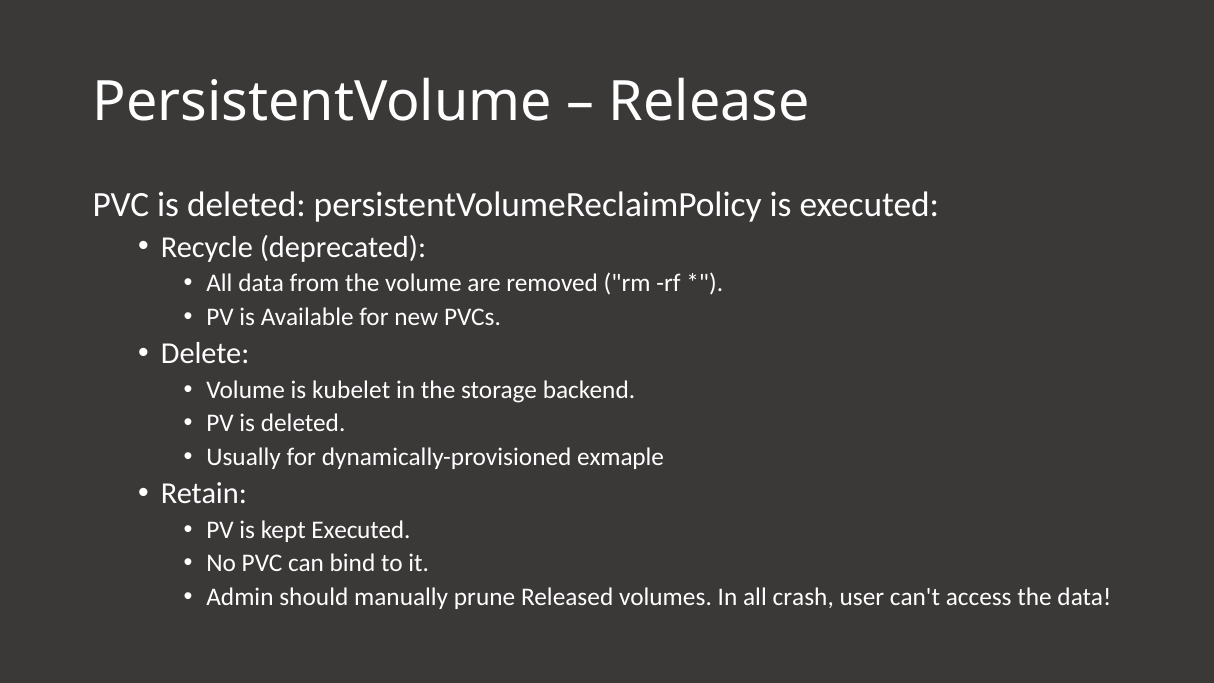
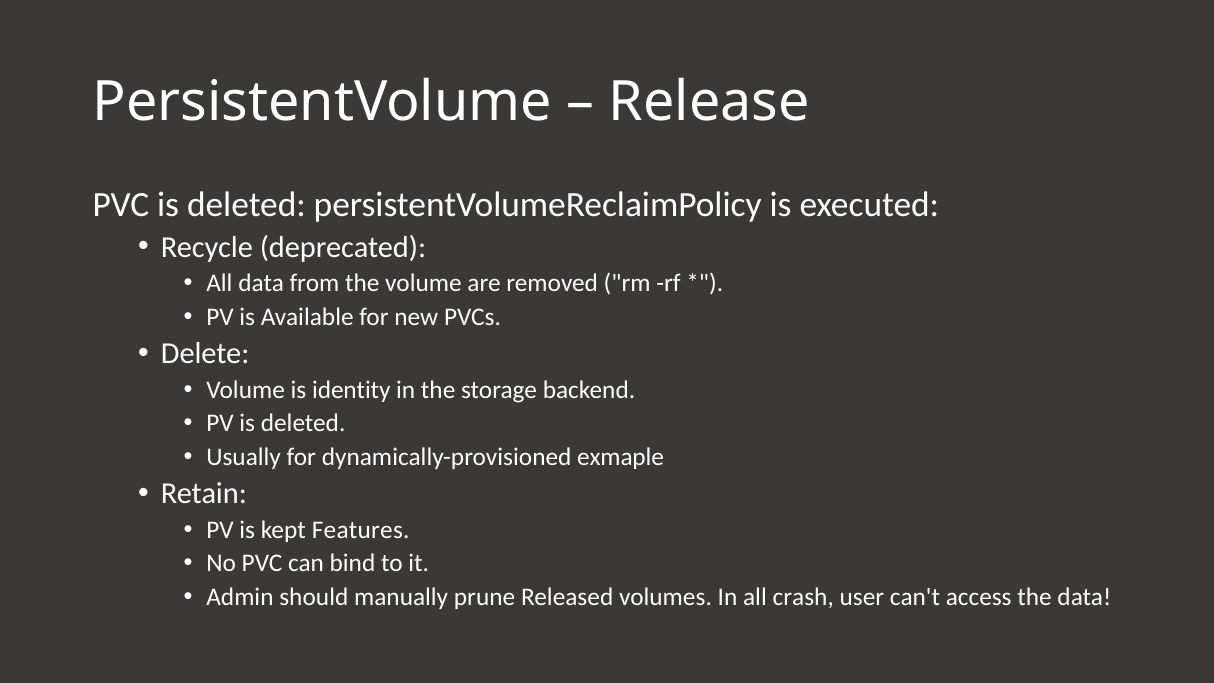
kubelet: kubelet -> identity (351, 390)
kept Executed: Executed -> Features (361, 530)
